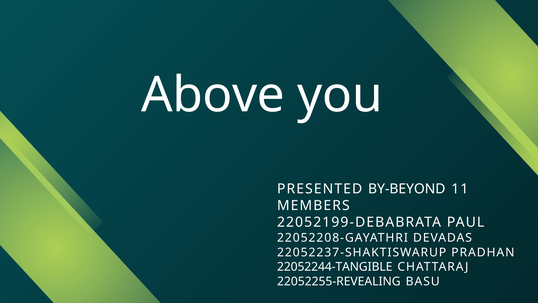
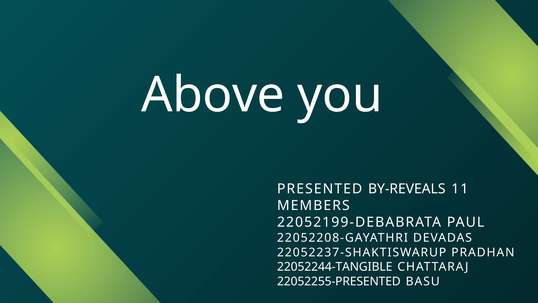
BY-BEYOND: BY-BEYOND -> BY-REVEALS (407, 189)
22052255-REVEALING: 22052255-REVEALING -> 22052255-PRESENTED (339, 281)
